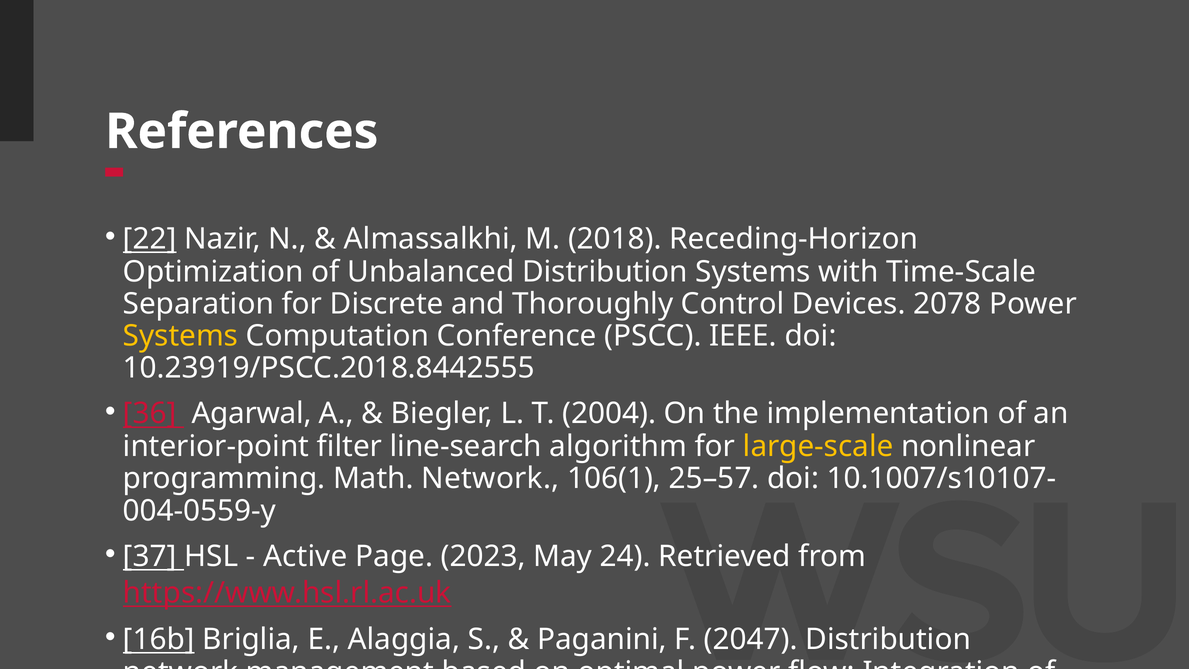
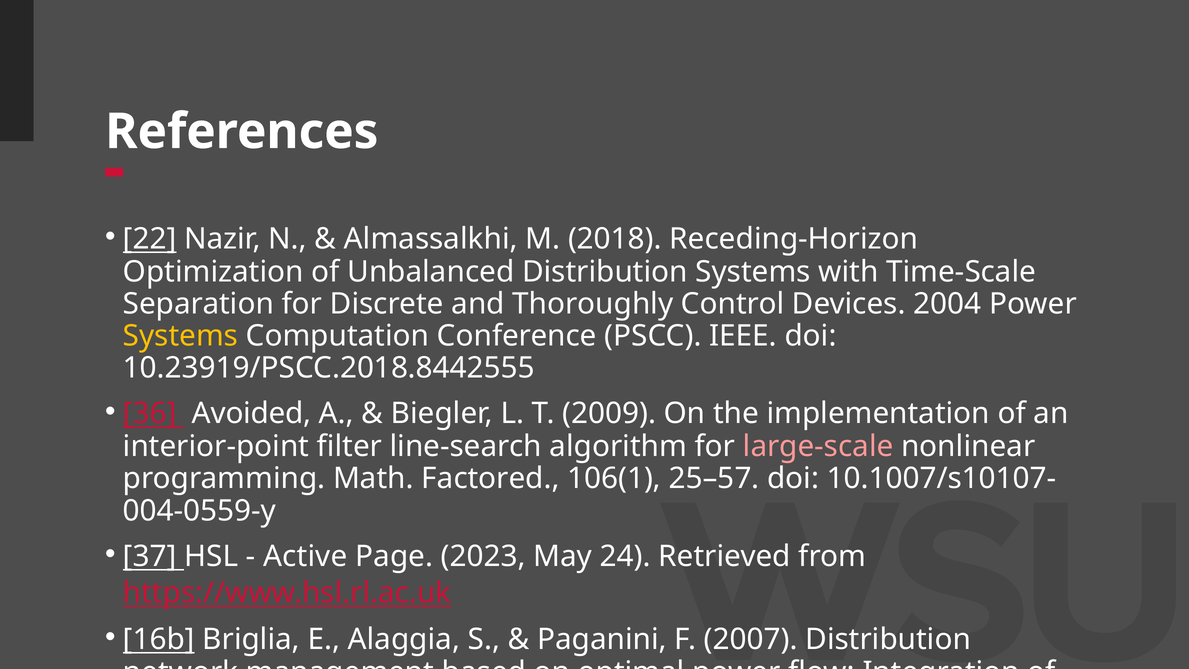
2078: 2078 -> 2004 (947, 304)
Agarwal: Agarwal -> Avoided (252, 413)
2004: 2004 -> 2009 (609, 413)
large-scale colour: yellow -> pink (818, 446)
Math Network: Network -> Factored (491, 479)
2047: 2047 -> 2007 (751, 639)
